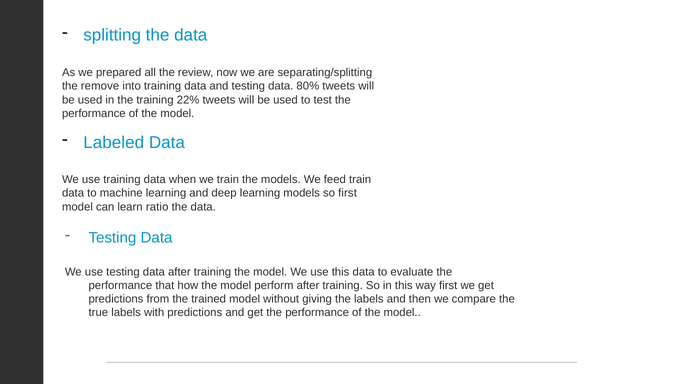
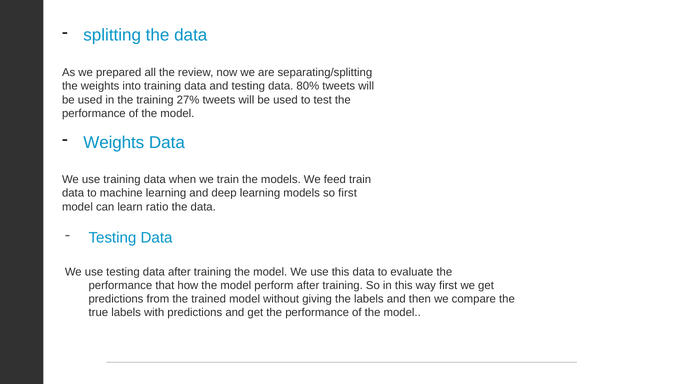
the remove: remove -> weights (100, 86)
22%: 22% -> 27% (188, 100)
Labeled: Labeled -> Weights (114, 142)
